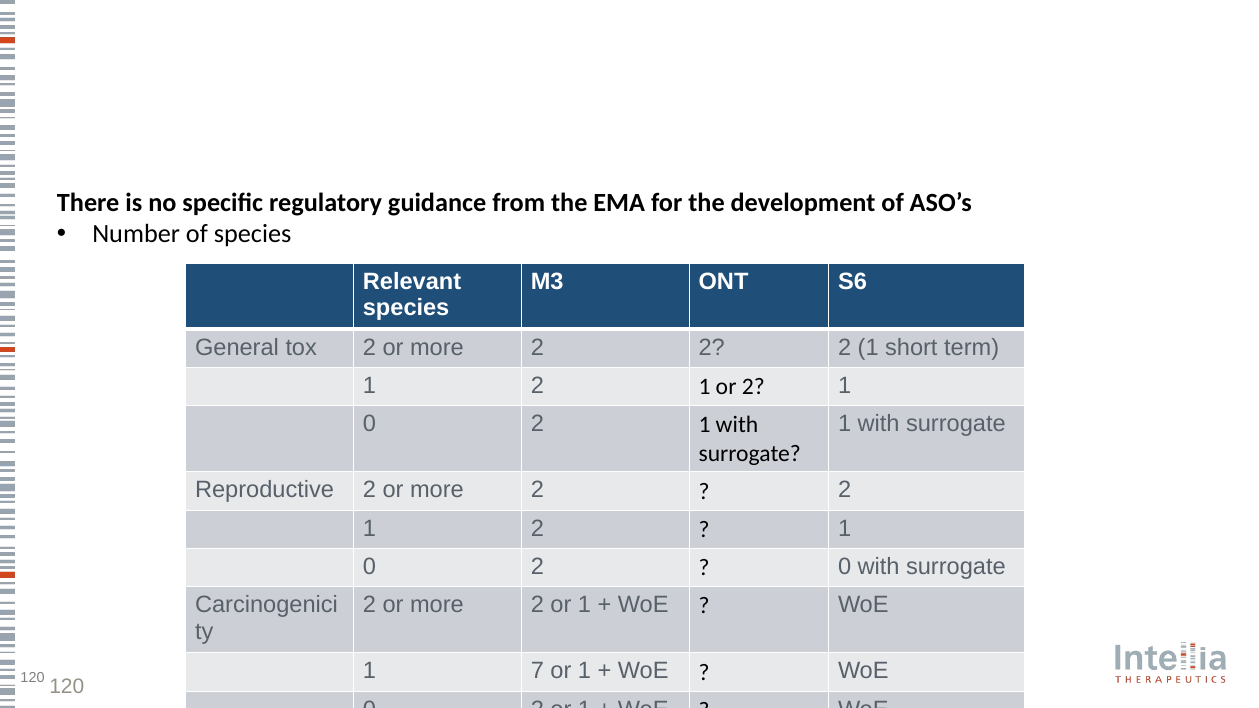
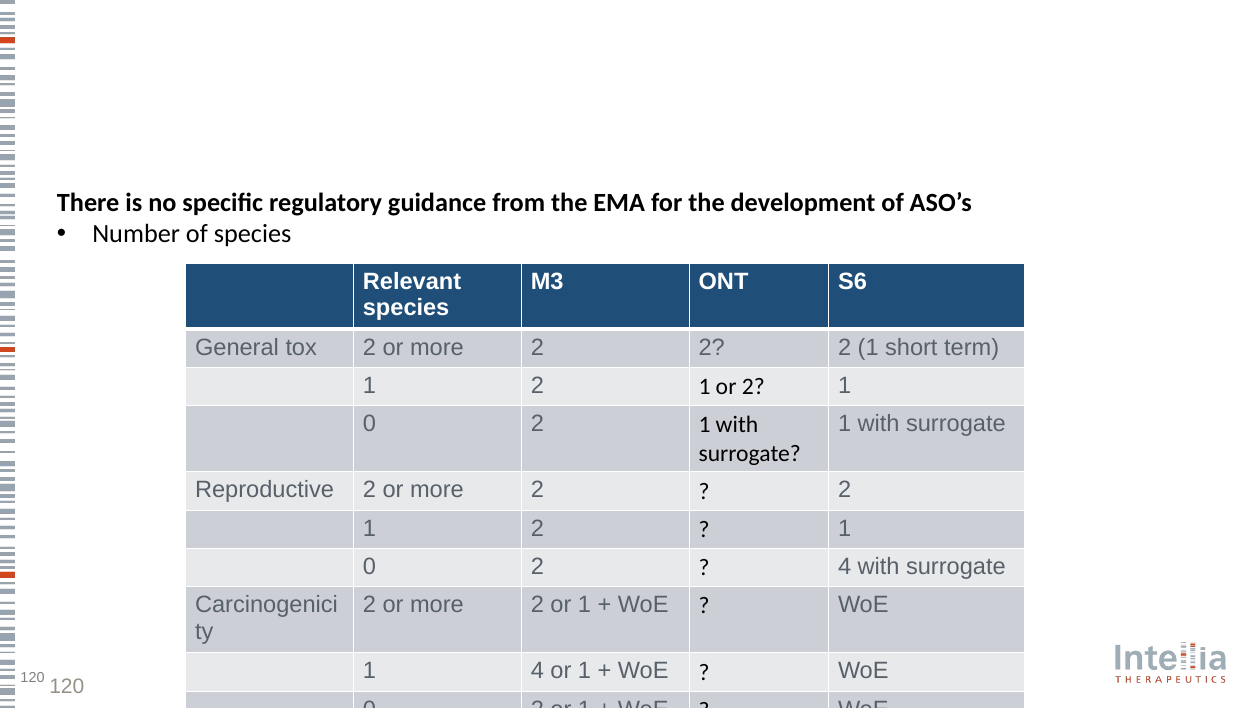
0: 0 -> 4 (845, 567)
1 7: 7 -> 4 (537, 671)
